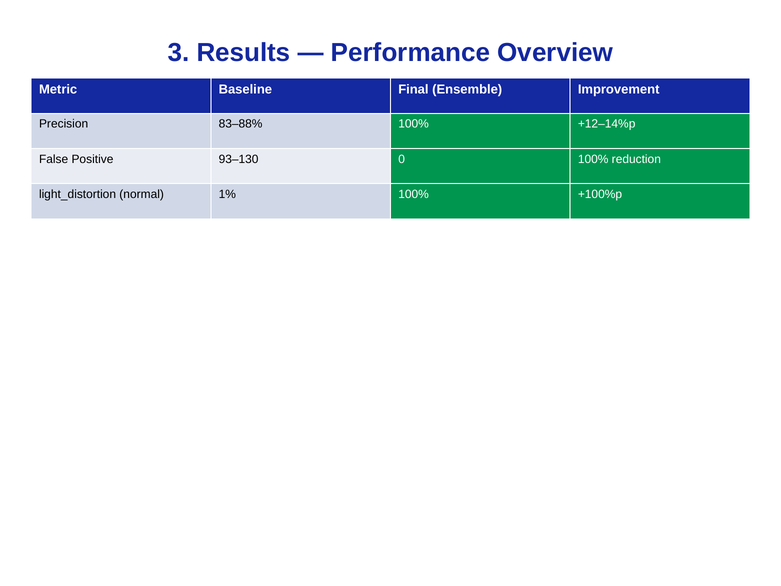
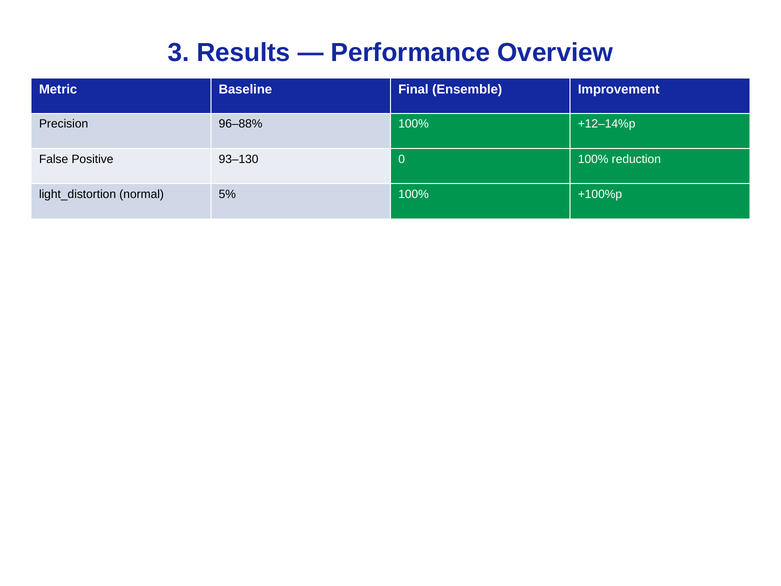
83–88%: 83–88% -> 96–88% (241, 124)
1%: 1% -> 5% (227, 194)
